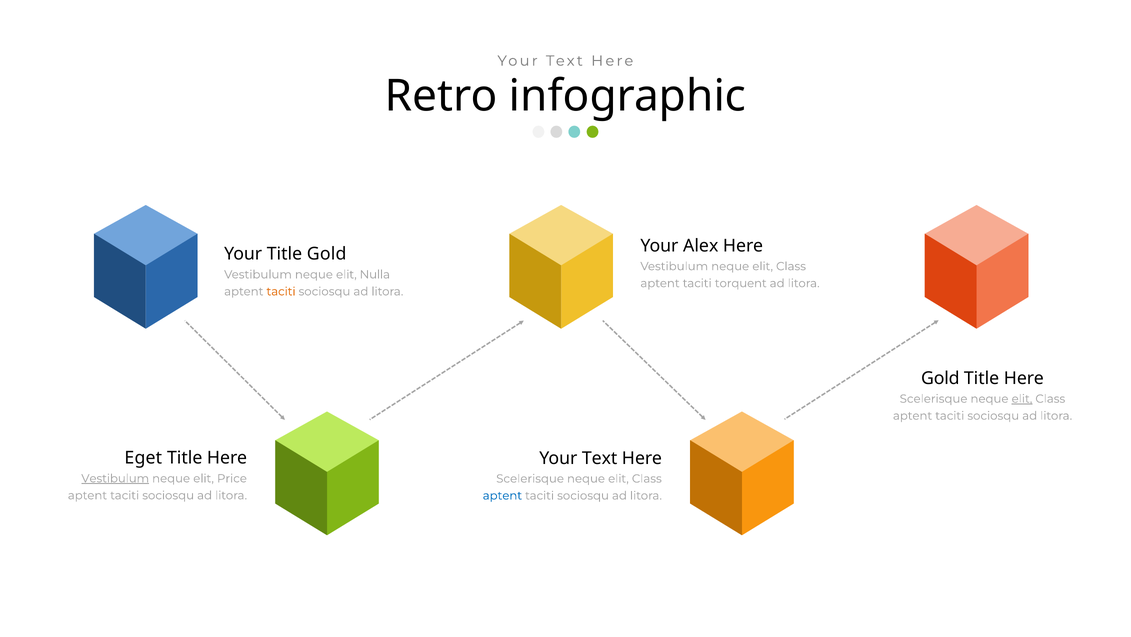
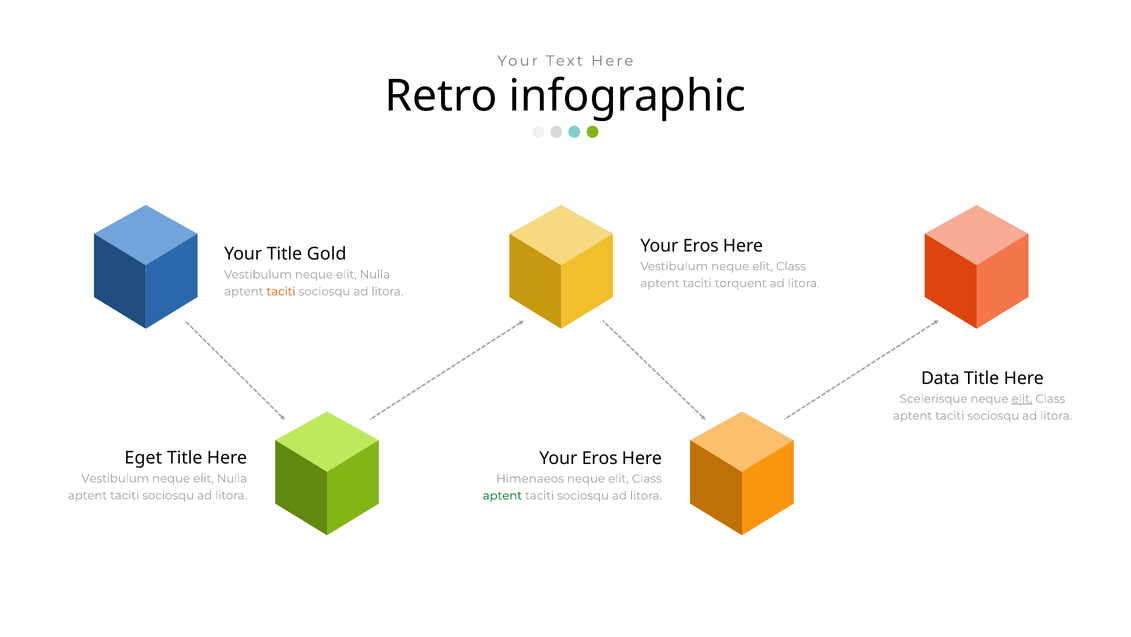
Alex: Alex -> Eros (701, 246)
Gold: Gold -> Data (940, 378)
Text: Text -> Eros (600, 458)
Vestibulum underline: present -> none (115, 479)
Price: Price -> Nulla (232, 479)
Scelerisque: Scelerisque -> Himenaeos (530, 479)
aptent colour: blue -> green (502, 496)
